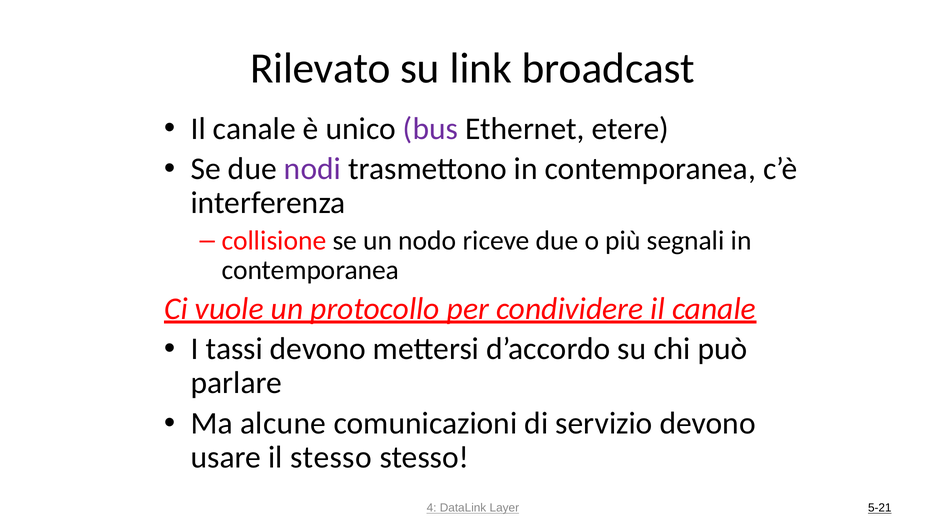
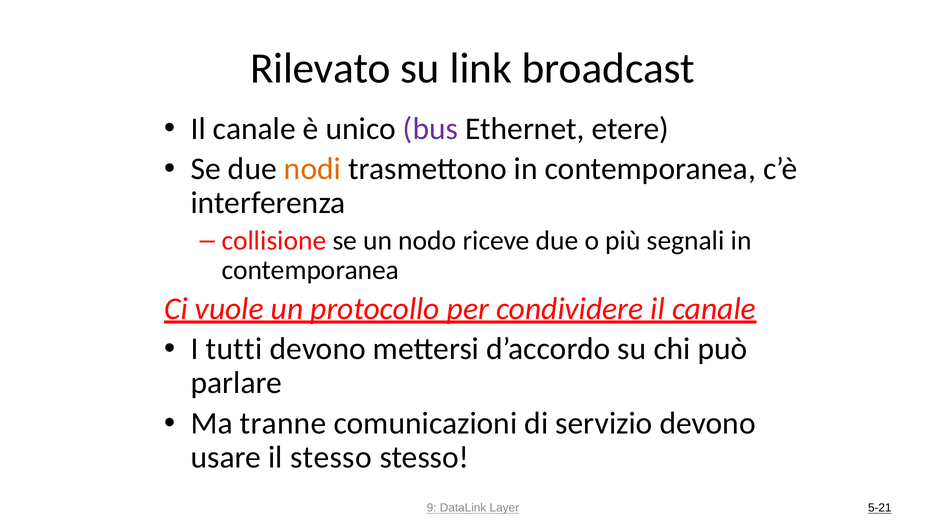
nodi colour: purple -> orange (312, 169)
tassi: tassi -> tutti (234, 349)
alcune: alcune -> tranne (283, 424)
4: 4 -> 9 (432, 508)
